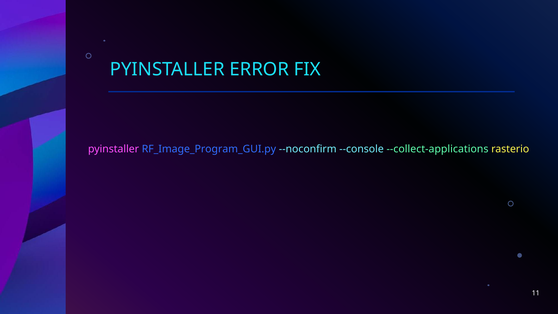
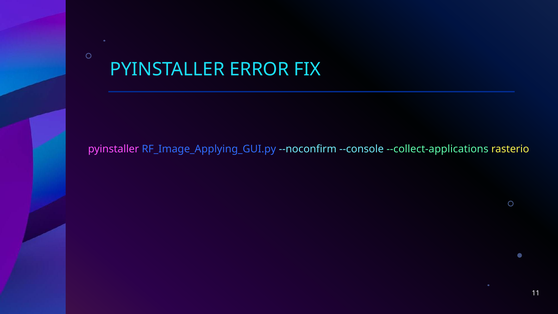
RF_Image_Program_GUI.py: RF_Image_Program_GUI.py -> RF_Image_Applying_GUI.py (209, 149)
